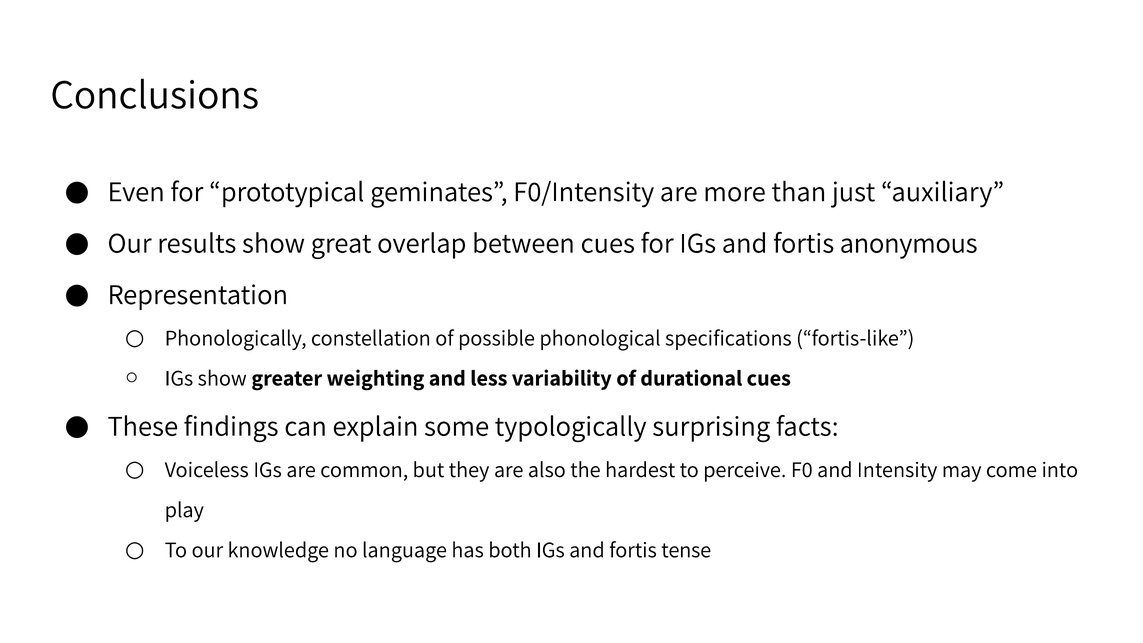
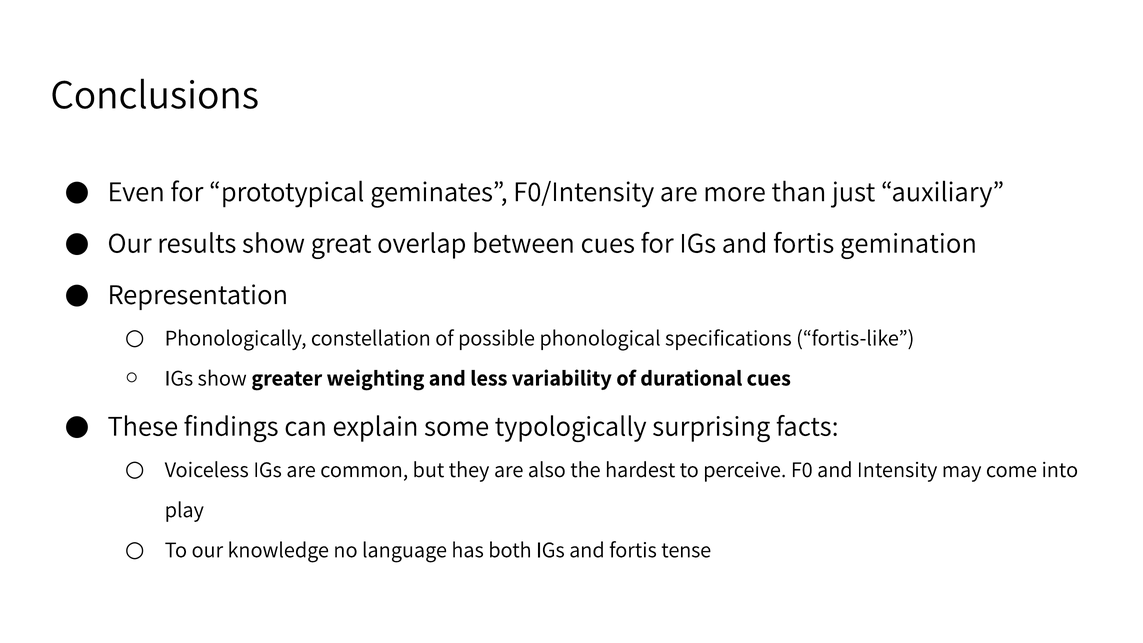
anonymous: anonymous -> gemination (908, 243)
